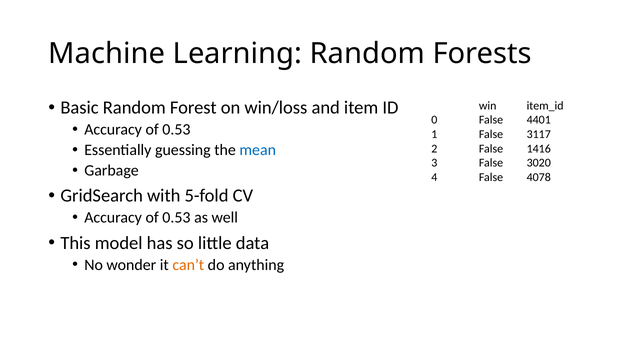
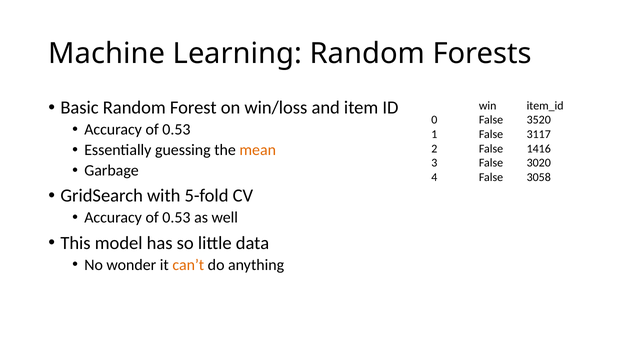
4401: 4401 -> 3520 (539, 120)
mean colour: blue -> orange (258, 150)
4078: 4078 -> 3058 (539, 177)
